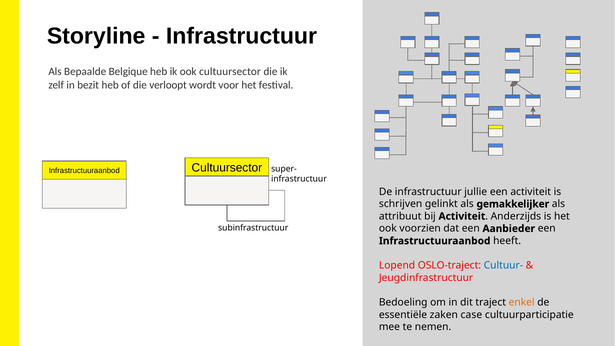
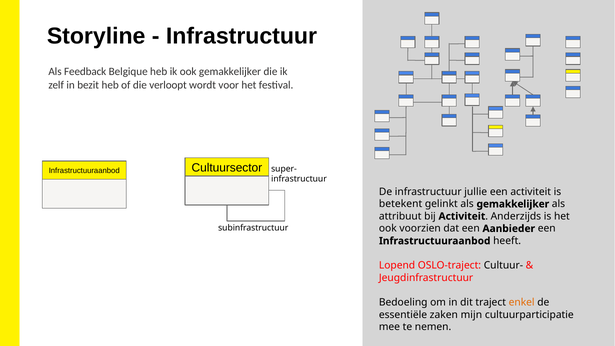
Bepaalde: Bepaalde -> Feedback (85, 72)
ook cultuursector: cultuursector -> gemakkelijker (230, 72)
schrijven: schrijven -> betekent (401, 204)
Cultuur- colour: blue -> black (503, 265)
case: case -> mijn (471, 315)
